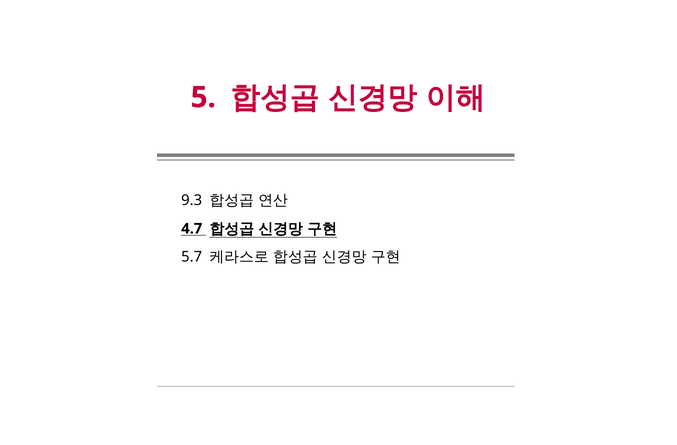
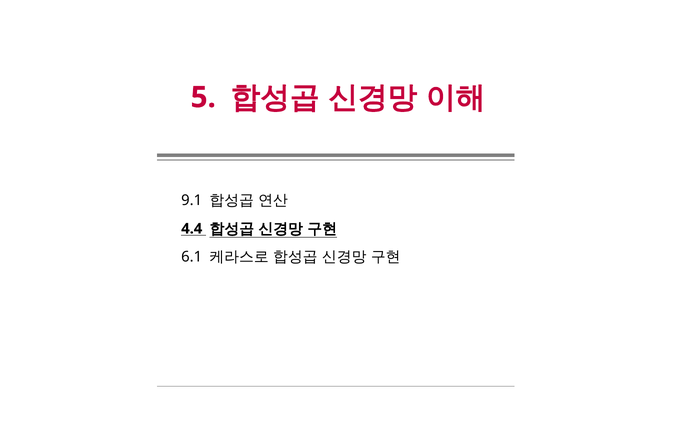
9.3: 9.3 -> 9.1 (192, 200)
4.7: 4.7 -> 4.4 (192, 228)
5.7: 5.7 -> 6.1 (192, 257)
